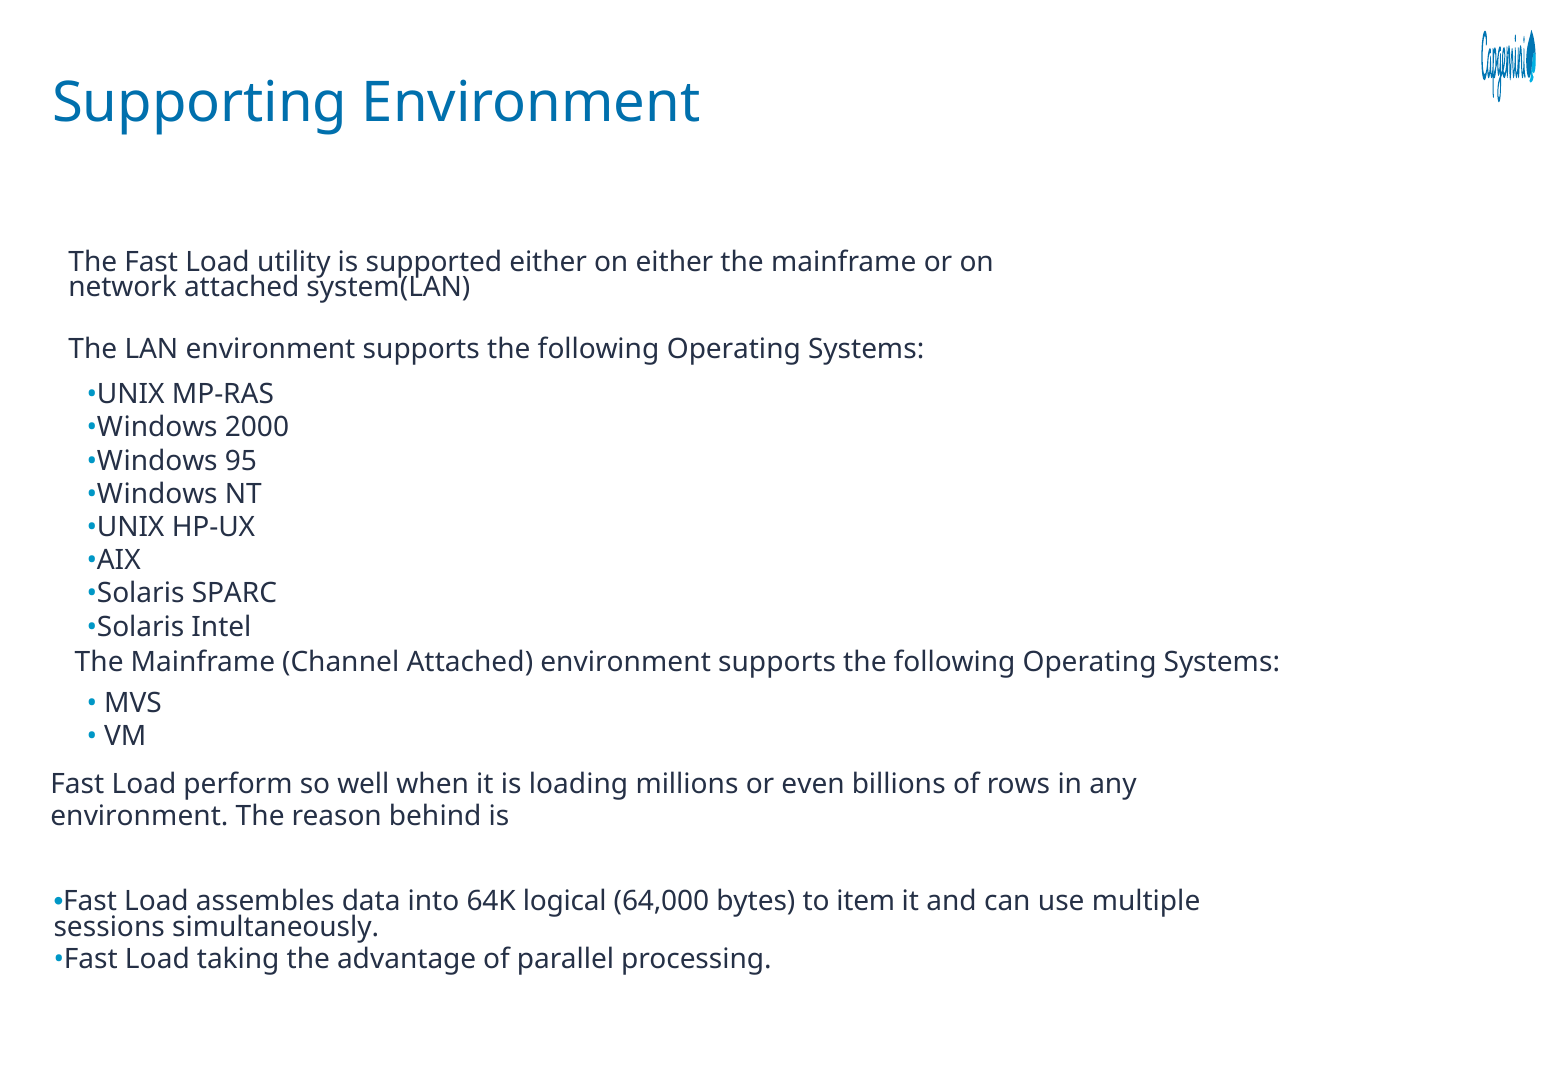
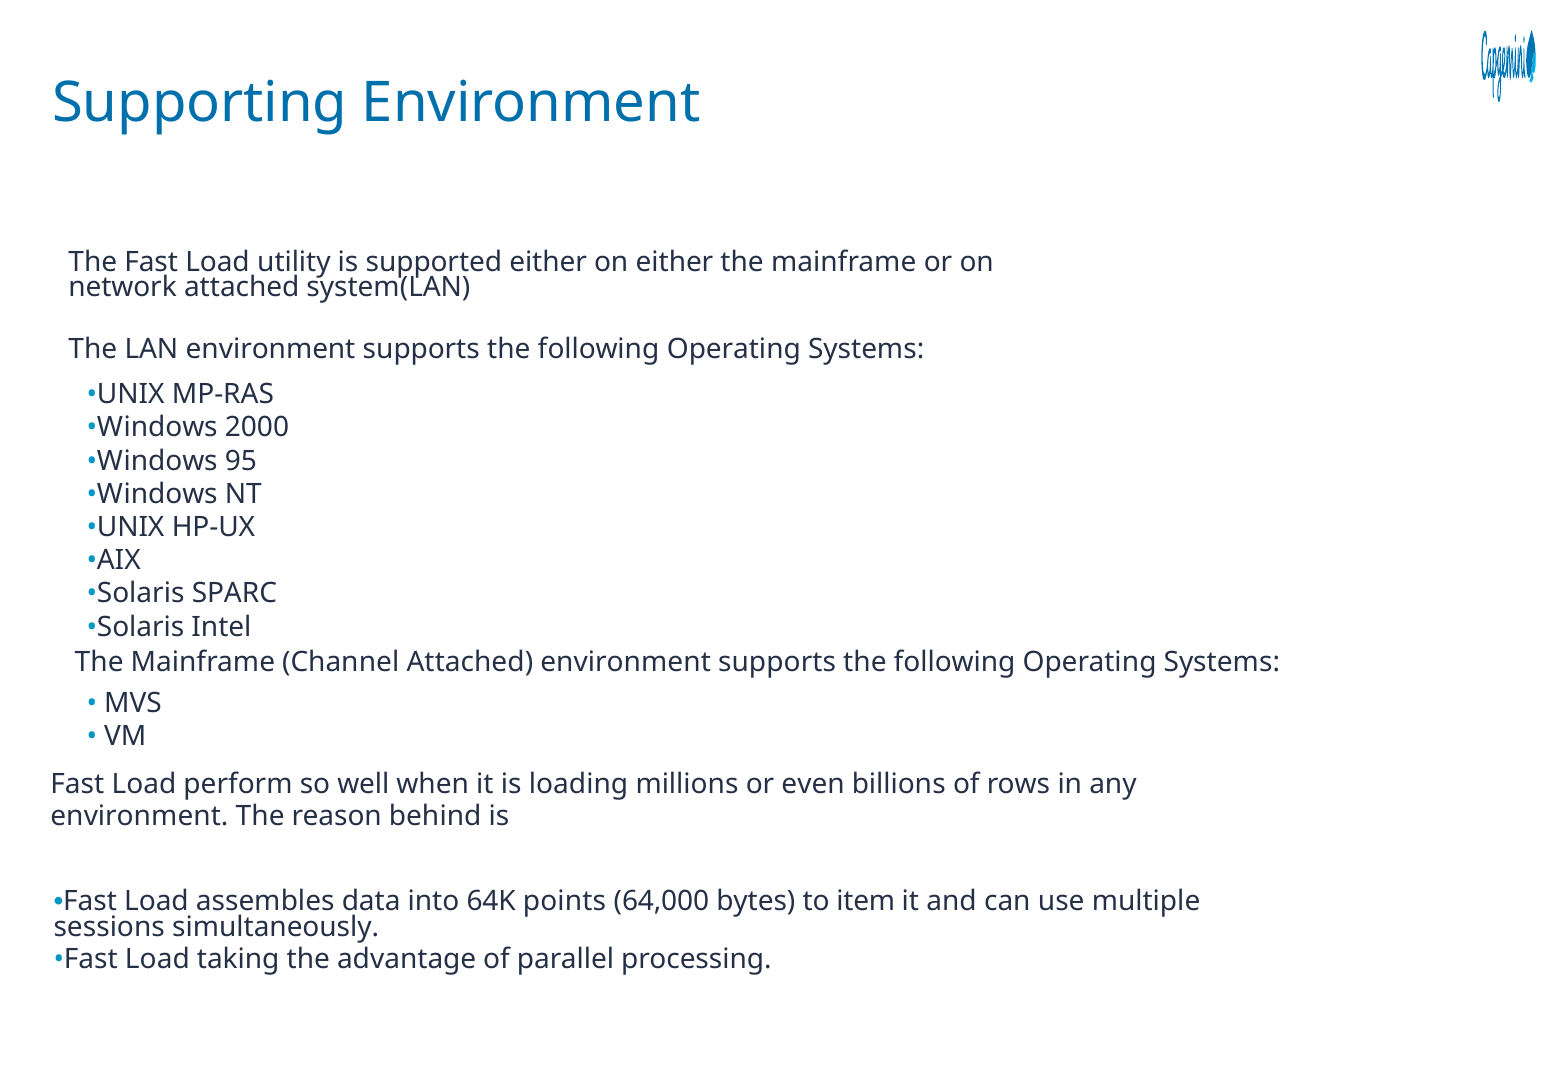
logical: logical -> points (565, 901)
